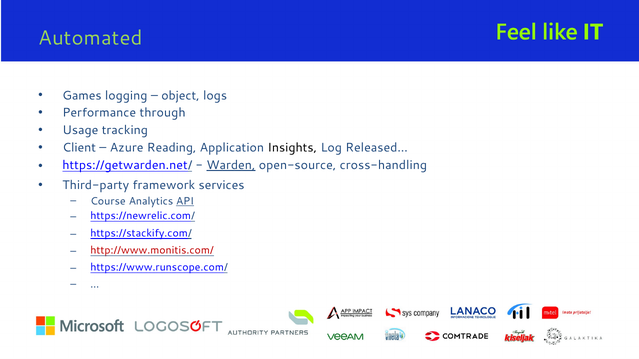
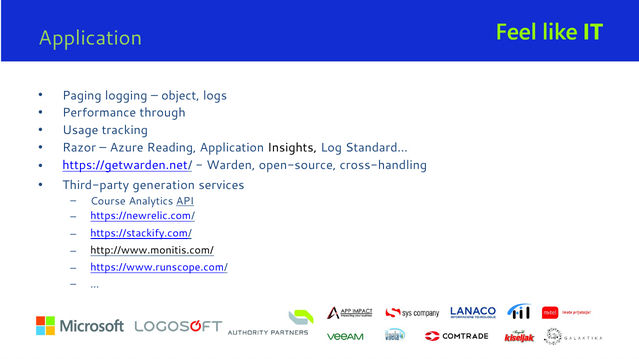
Automated: Automated -> Application (90, 38)
Games: Games -> Paging (82, 96)
Client: Client -> Razor (79, 148)
Released…: Released… -> Standard… (377, 148)
Warden underline: present -> none (231, 165)
framework: framework -> generation (164, 185)
http://www.monitis.com/ colour: red -> black (152, 251)
